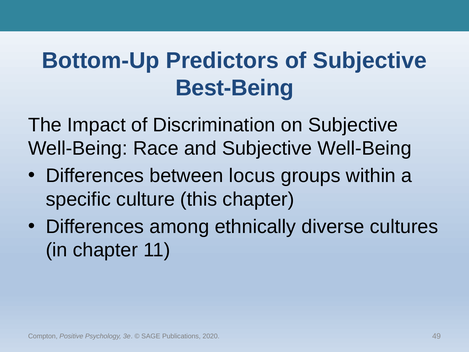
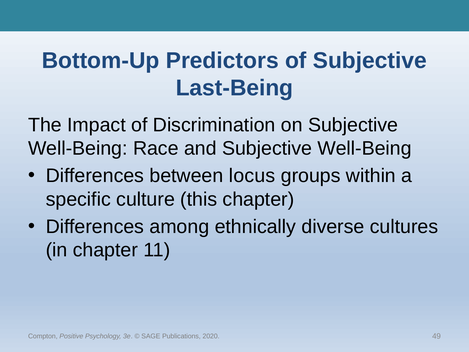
Best-Being: Best-Being -> Last-Being (234, 88)
